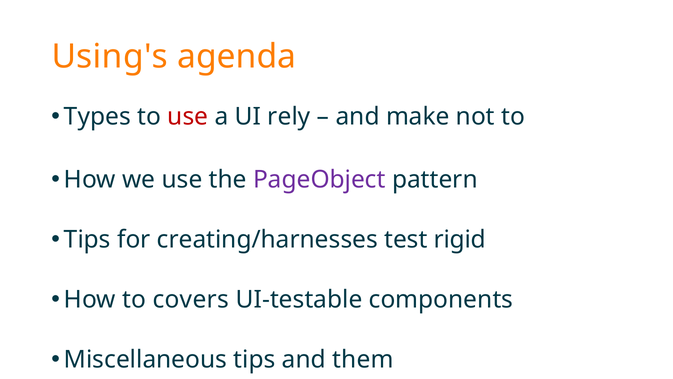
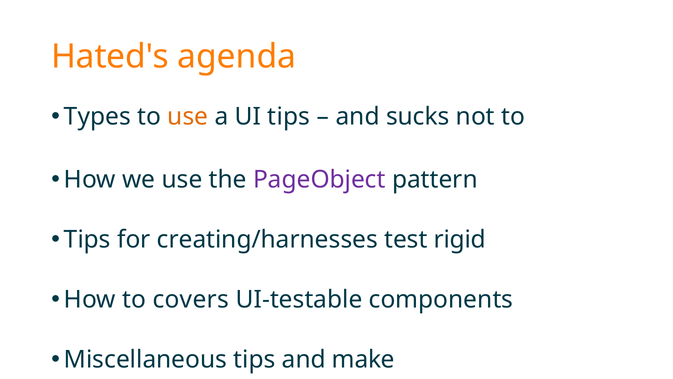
Using's: Using's -> Hated's (110, 57)
use colour: red -> orange (188, 116)
UI rely: rely -> tips (289, 116)
make: make -> sucks (418, 116)
them: them -> make (363, 359)
